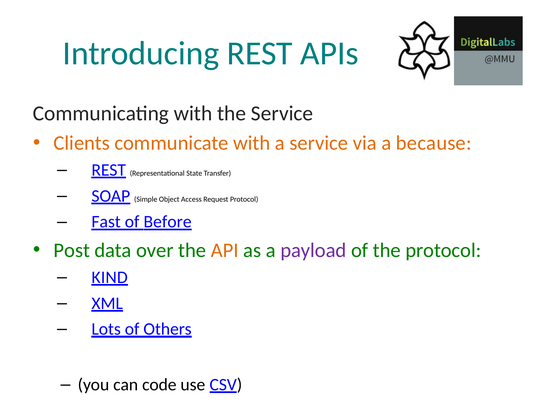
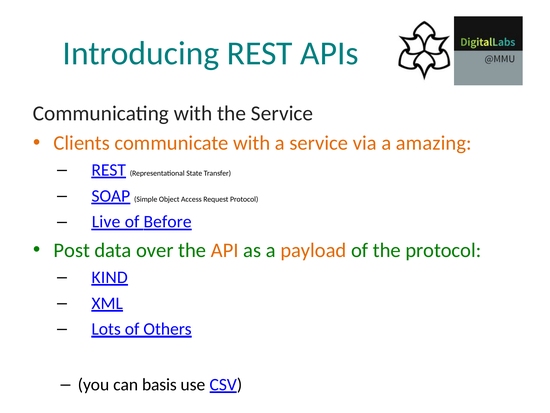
because: because -> amazing (434, 143)
Fast: Fast -> Live (106, 222)
payload colour: purple -> orange (313, 250)
code: code -> basis (159, 384)
